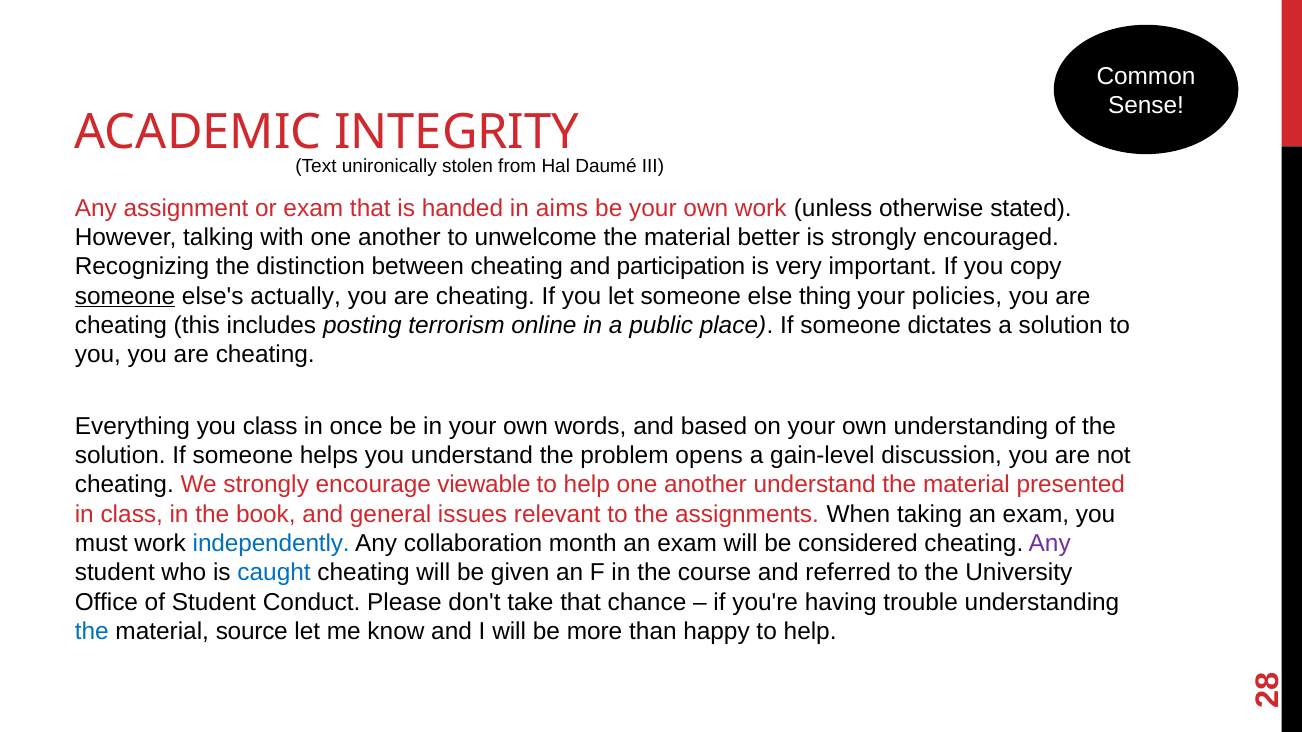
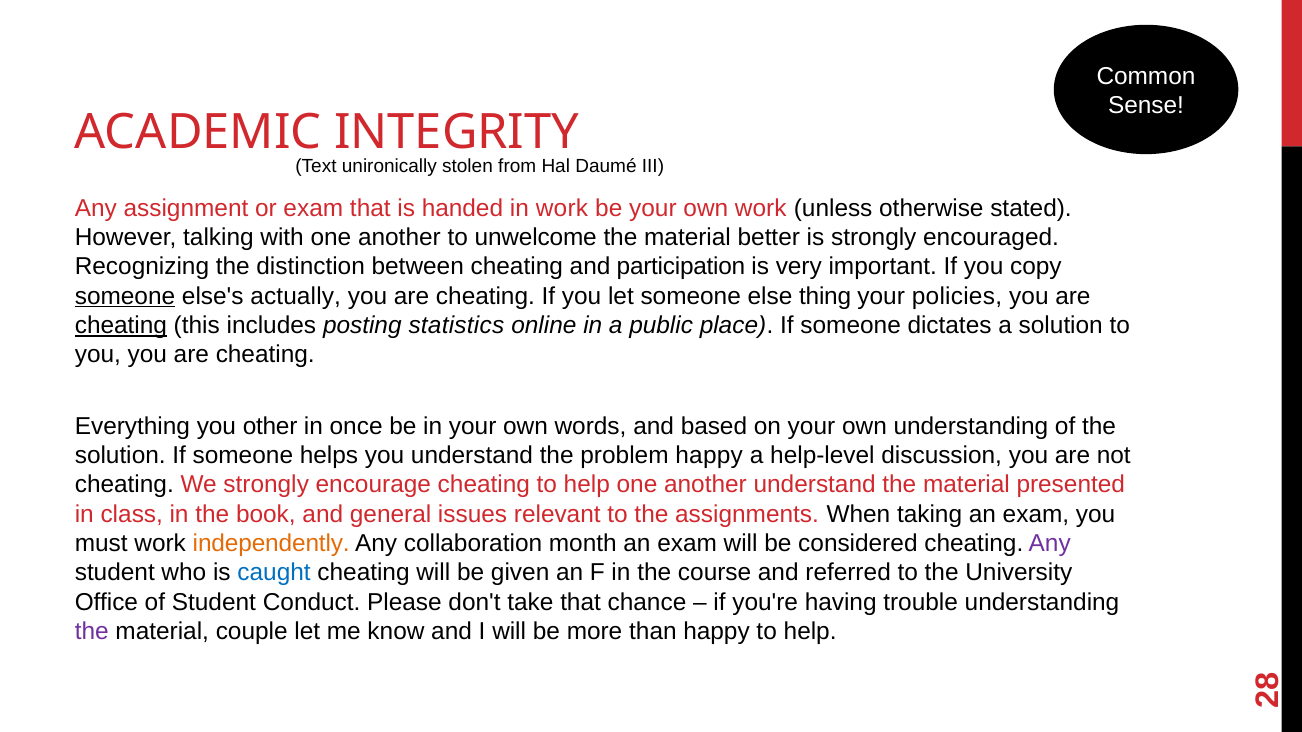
in aims: aims -> work (562, 208)
cheating underline: none -> present (121, 326)
terrorism: terrorism -> statistics (456, 326)
you class: class -> other (270, 427)
problem opens: opens -> happy (709, 456)
gain-level: gain-level -> help-level (822, 456)
encourage viewable: viewable -> cheating (484, 485)
independently colour: blue -> orange (271, 544)
the colour: blue -> purple (92, 632)
source: source -> couple (252, 632)
